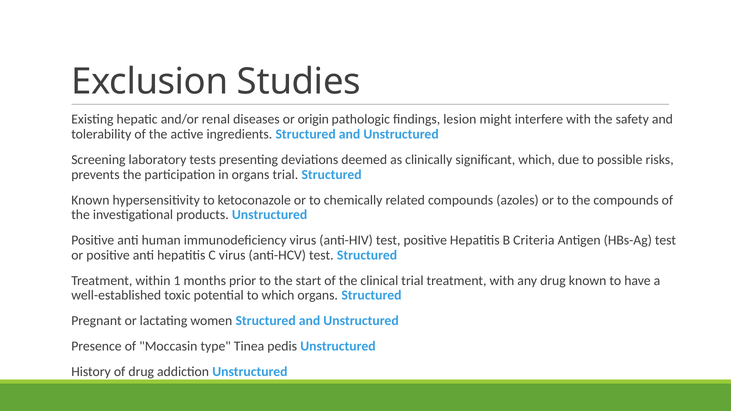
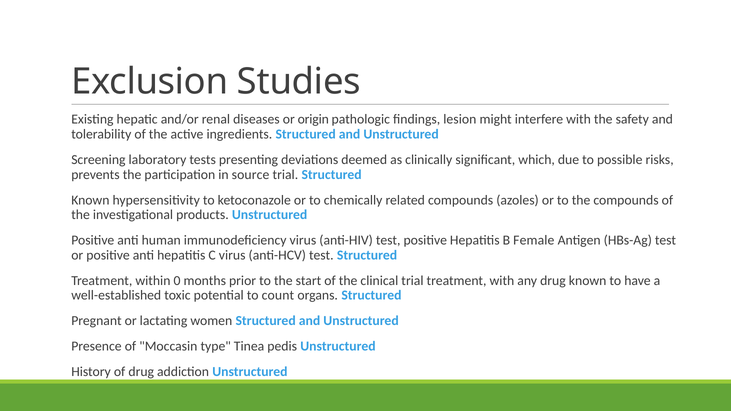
in organs: organs -> source (251, 175)
Criteria: Criteria -> Female (534, 240)
1: 1 -> 0 (177, 281)
to which: which -> count (278, 295)
